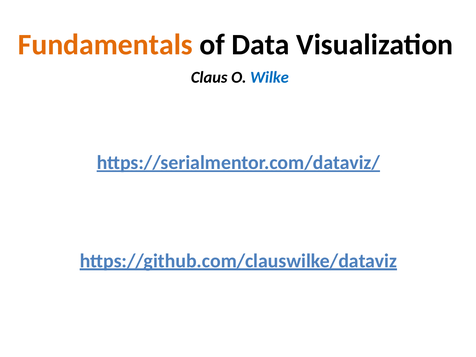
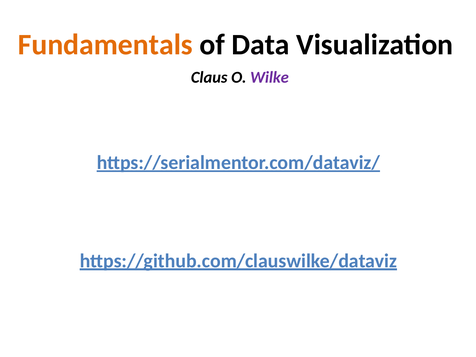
Wilke colour: blue -> purple (269, 77)
